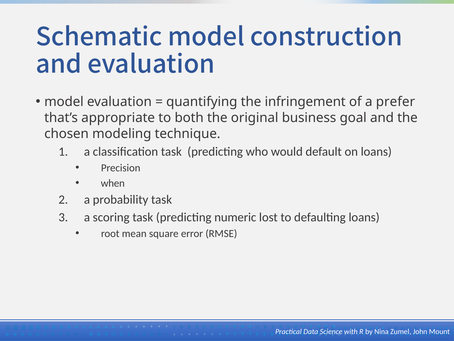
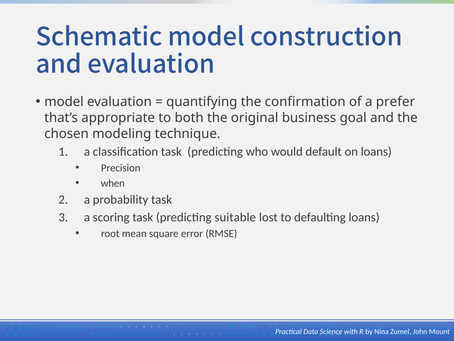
infringement: infringement -> confirmation (305, 102)
numeric: numeric -> suitable (235, 217)
